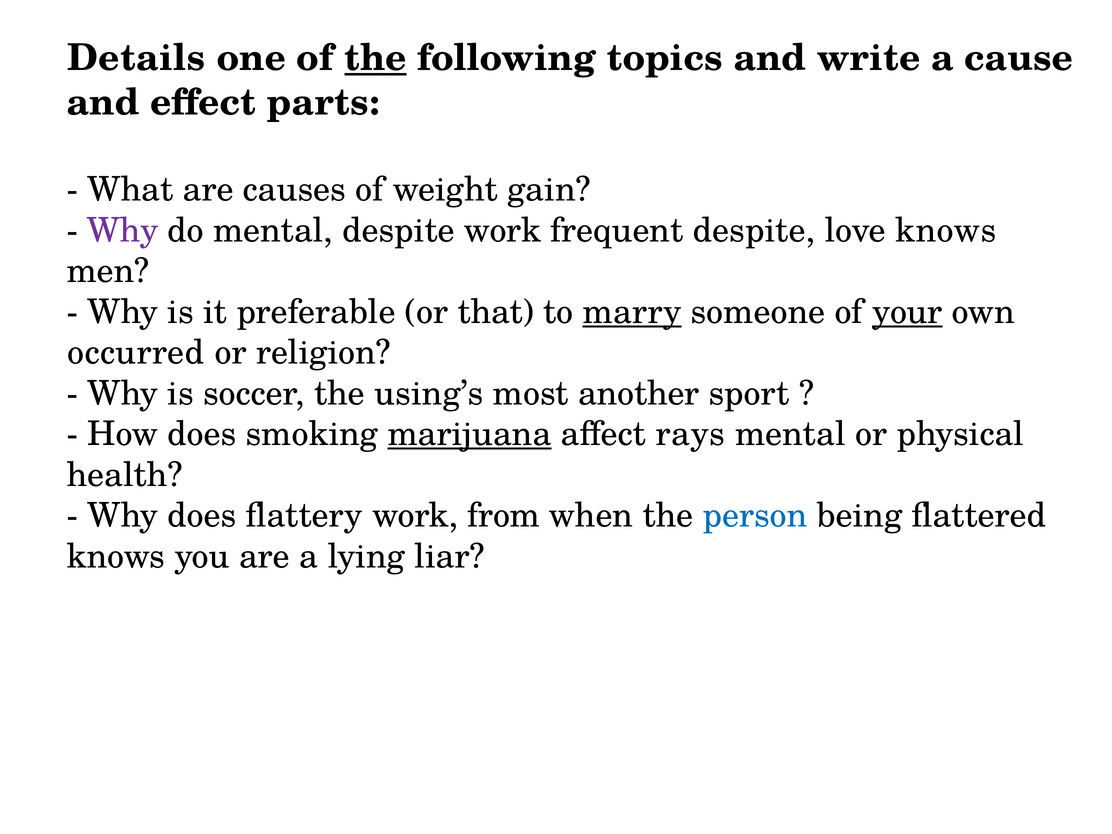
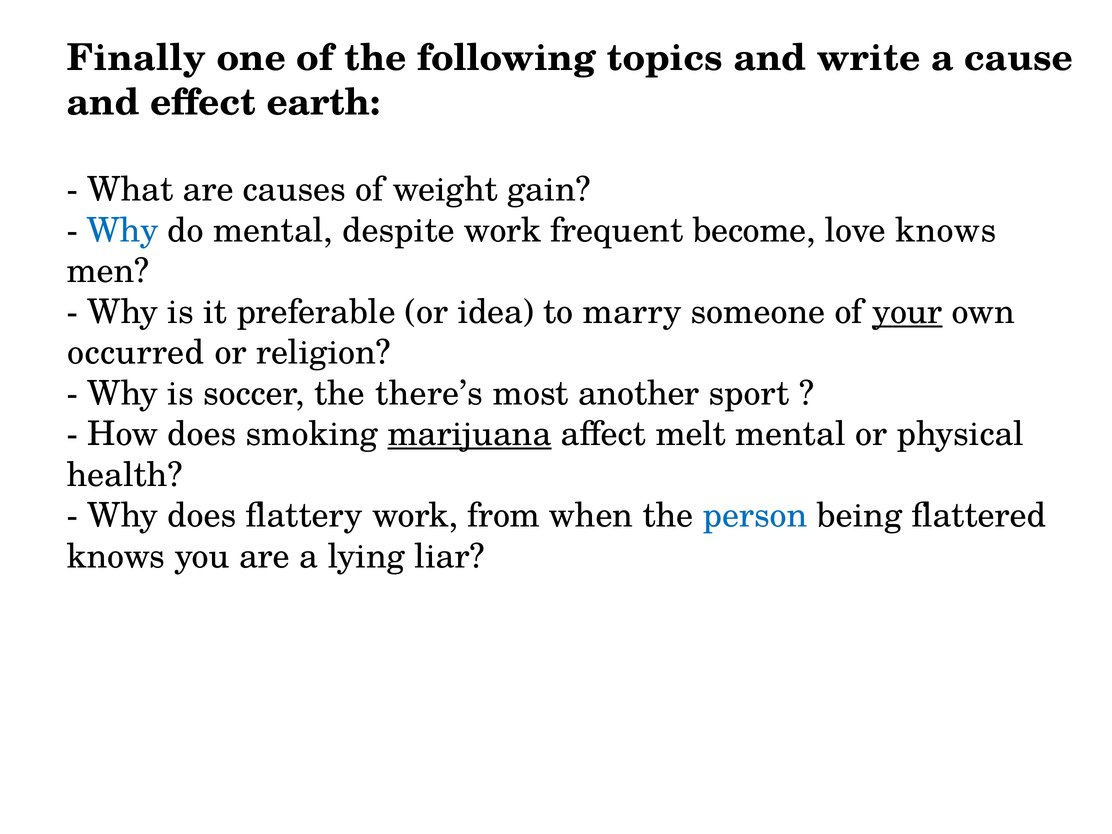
Details: Details -> Finally (136, 58)
the underline: present -> none (375, 58)
parts: parts -> earth (323, 103)
Why colour: purple -> blue (123, 230)
frequent despite: despite -> become (754, 230)
that: that -> idea (496, 312)
marry underline: present -> none (632, 312)
using’s: using’s -> there’s (429, 393)
rays: rays -> melt (691, 434)
